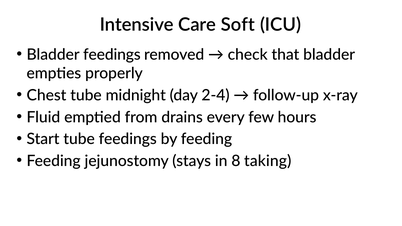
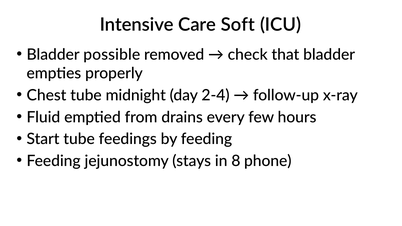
Bladder feedings: feedings -> possible (112, 55)
taking: taking -> phone (268, 161)
